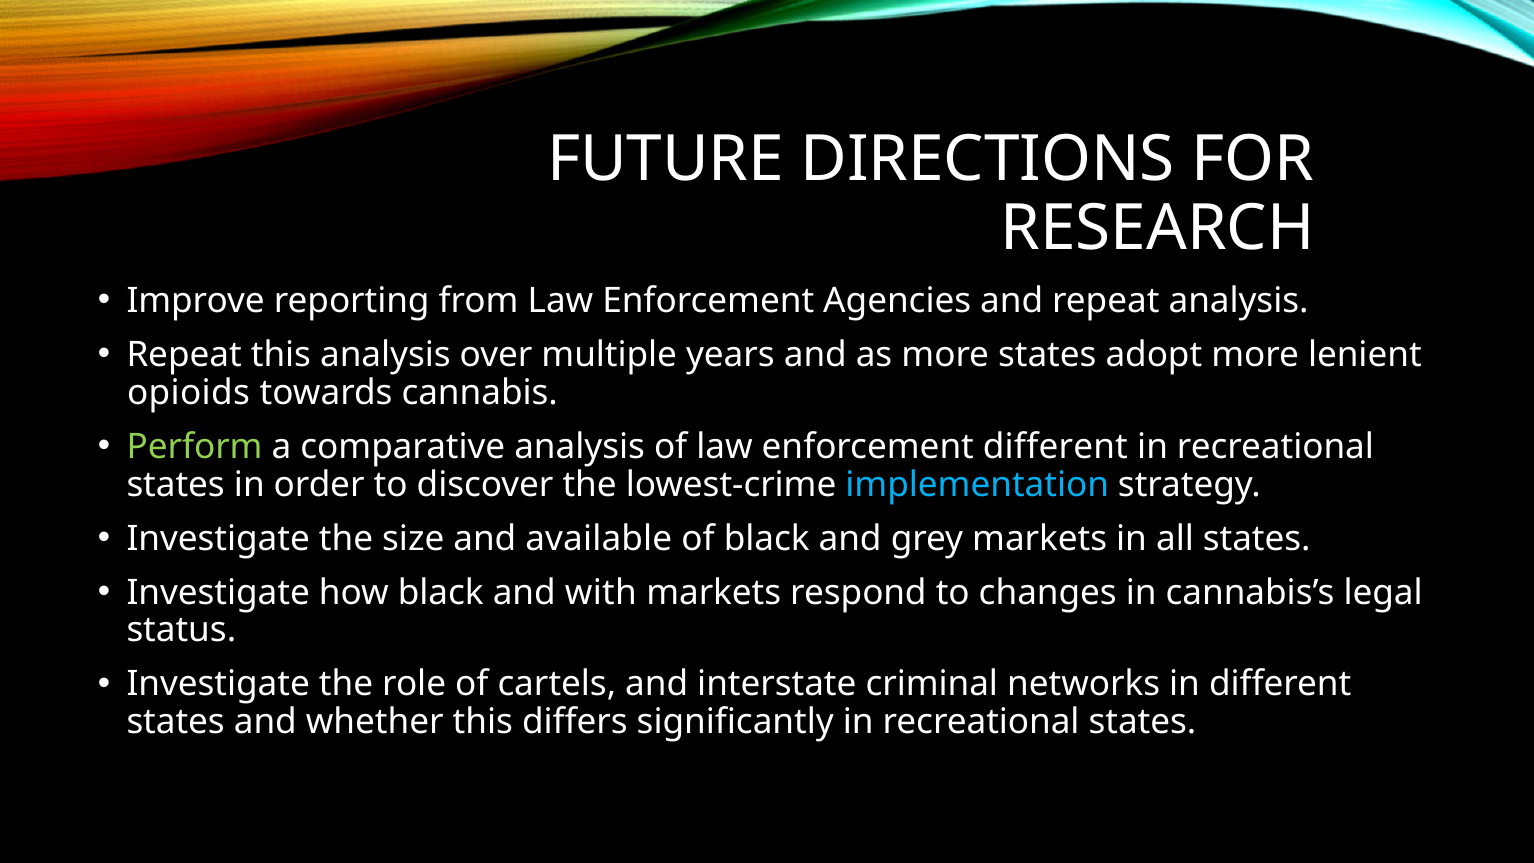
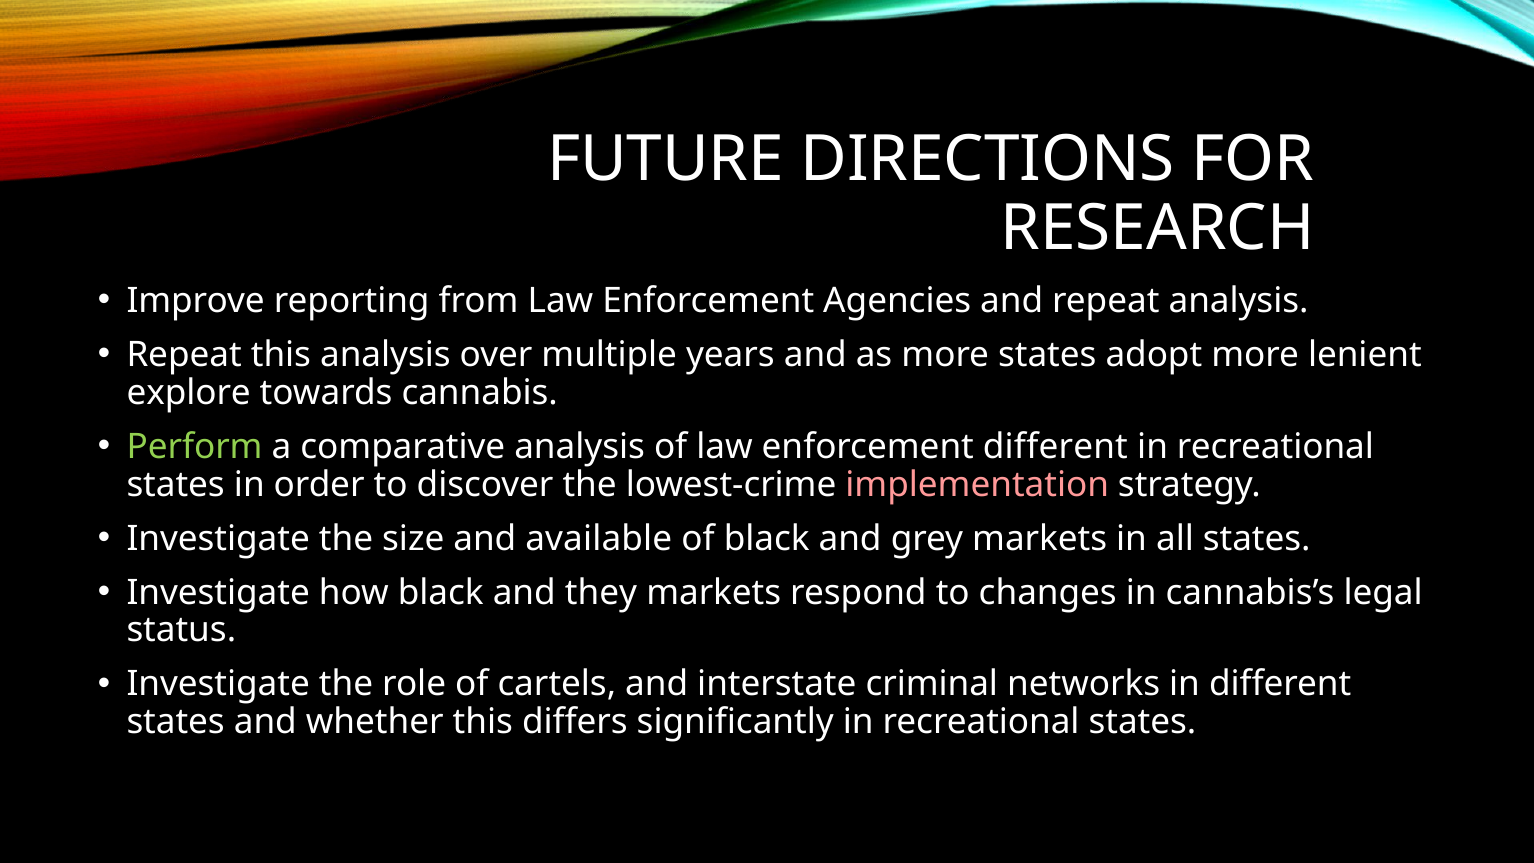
opioids: opioids -> explore (189, 393)
implementation colour: light blue -> pink (977, 484)
with: with -> they (601, 592)
